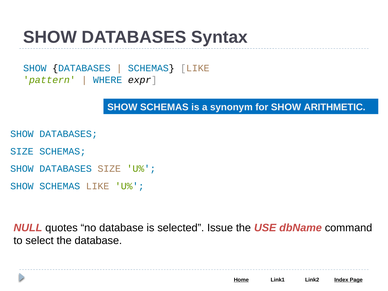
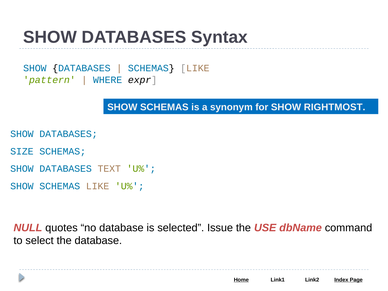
ARITHMETIC: ARITHMETIC -> RIGHTMOST (335, 107)
SIZE: SIZE -> TEXT (109, 169)
